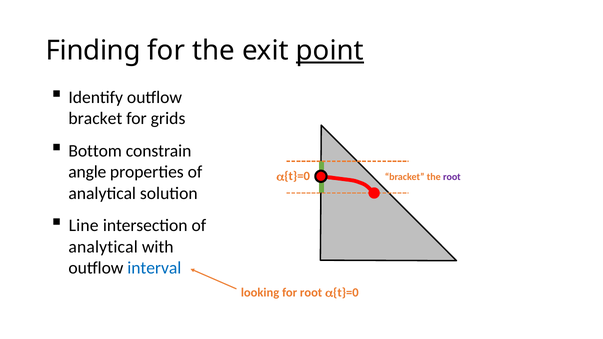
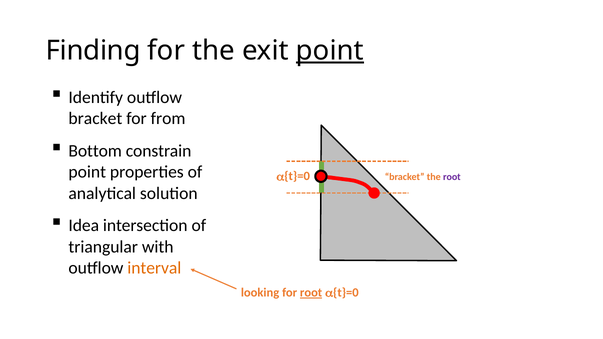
grids: grids -> from (168, 119)
angle: angle -> point (87, 172)
Line: Line -> Idea (84, 226)
analytical: analytical -> triangular (103, 247)
interval colour: blue -> orange (154, 268)
root underline: none -> present (311, 293)
